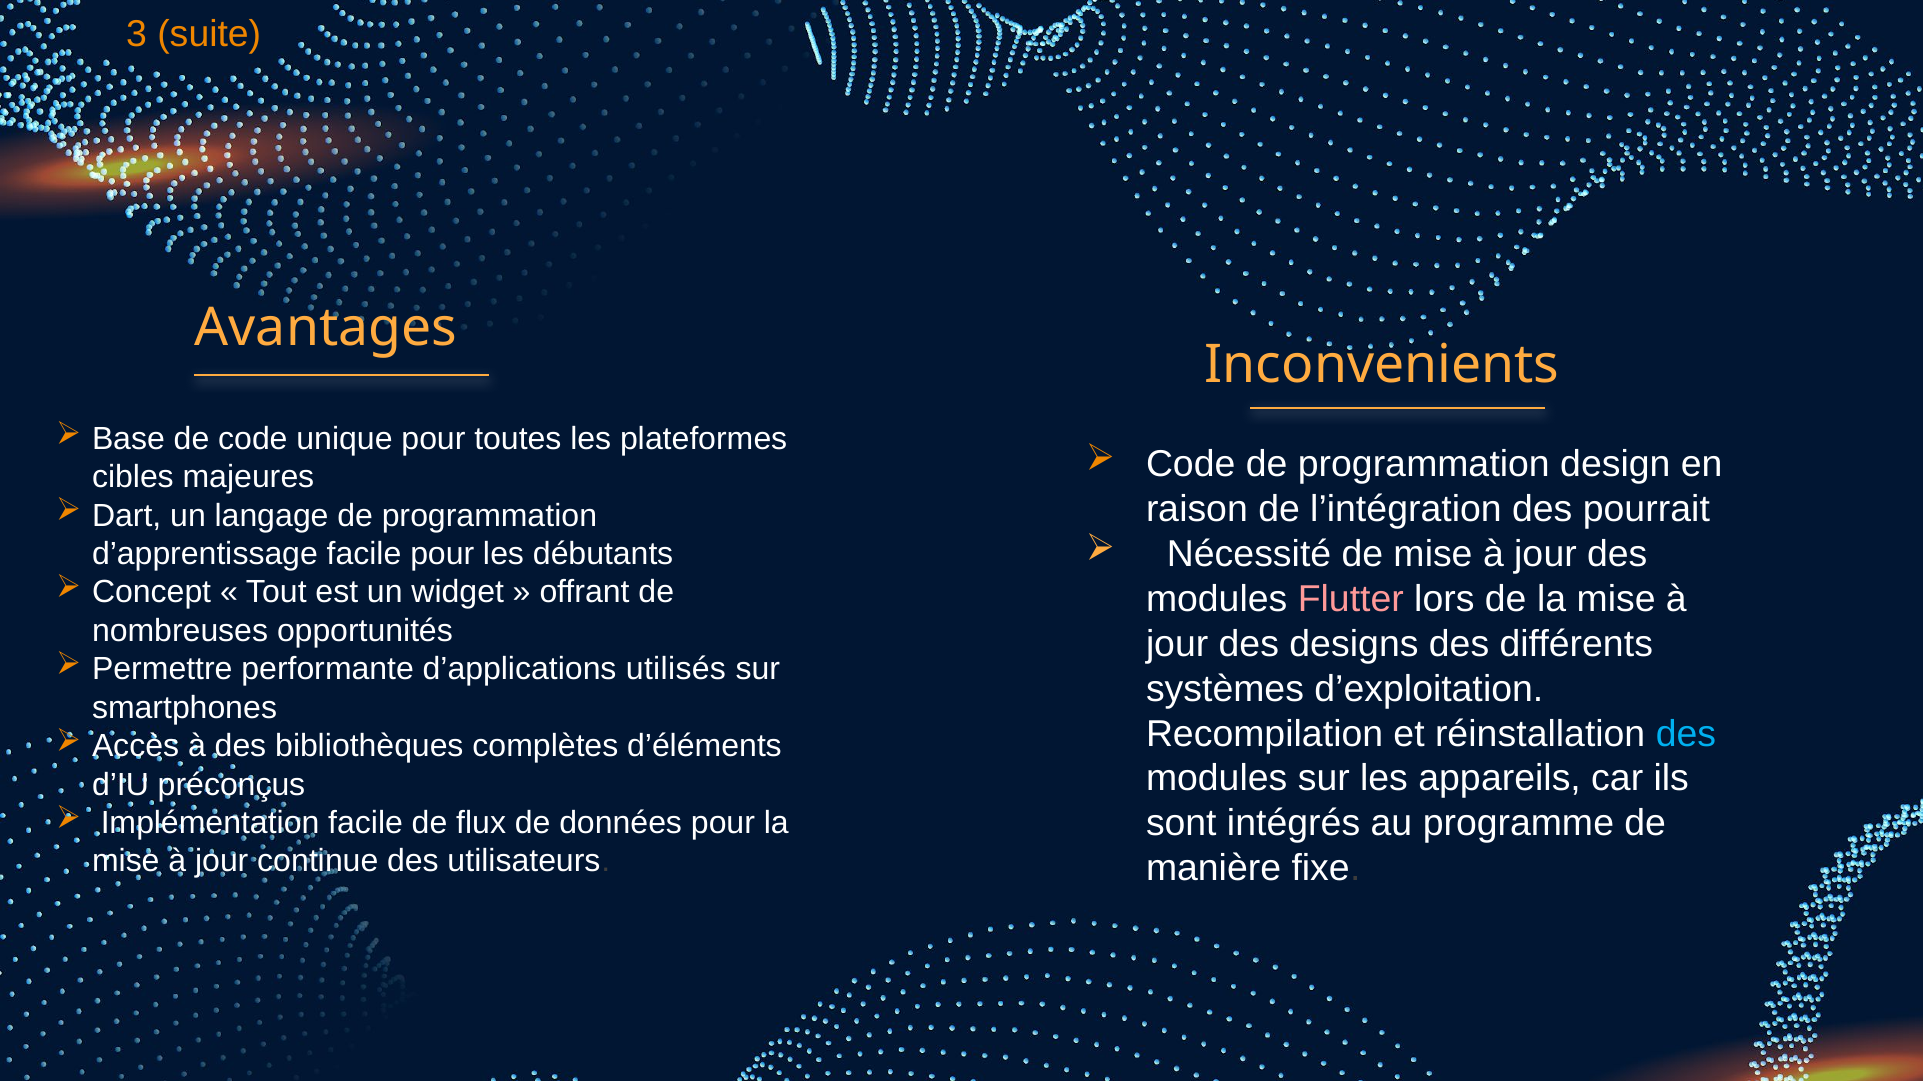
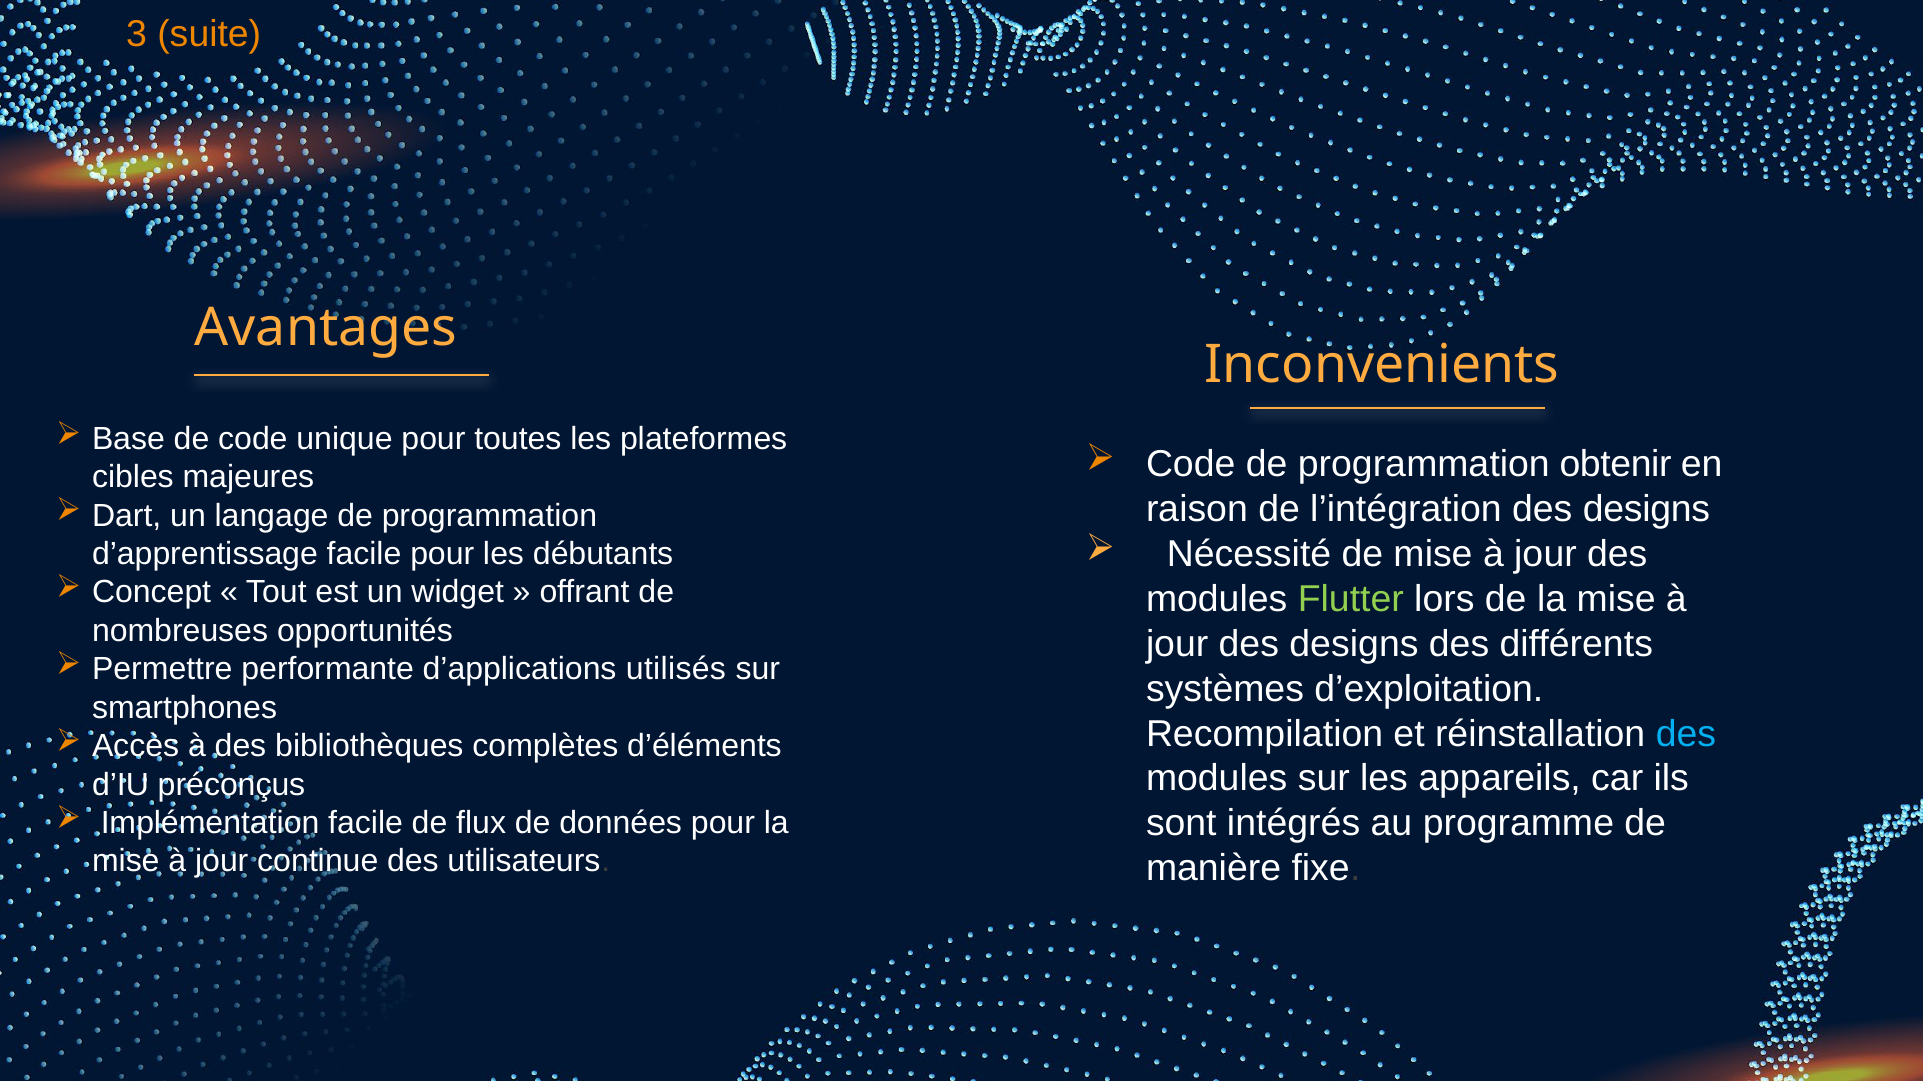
design: design -> obtenir (1616, 465)
l’intégration des pourrait: pourrait -> designs (1646, 510)
Flutter colour: pink -> light green (1351, 600)
